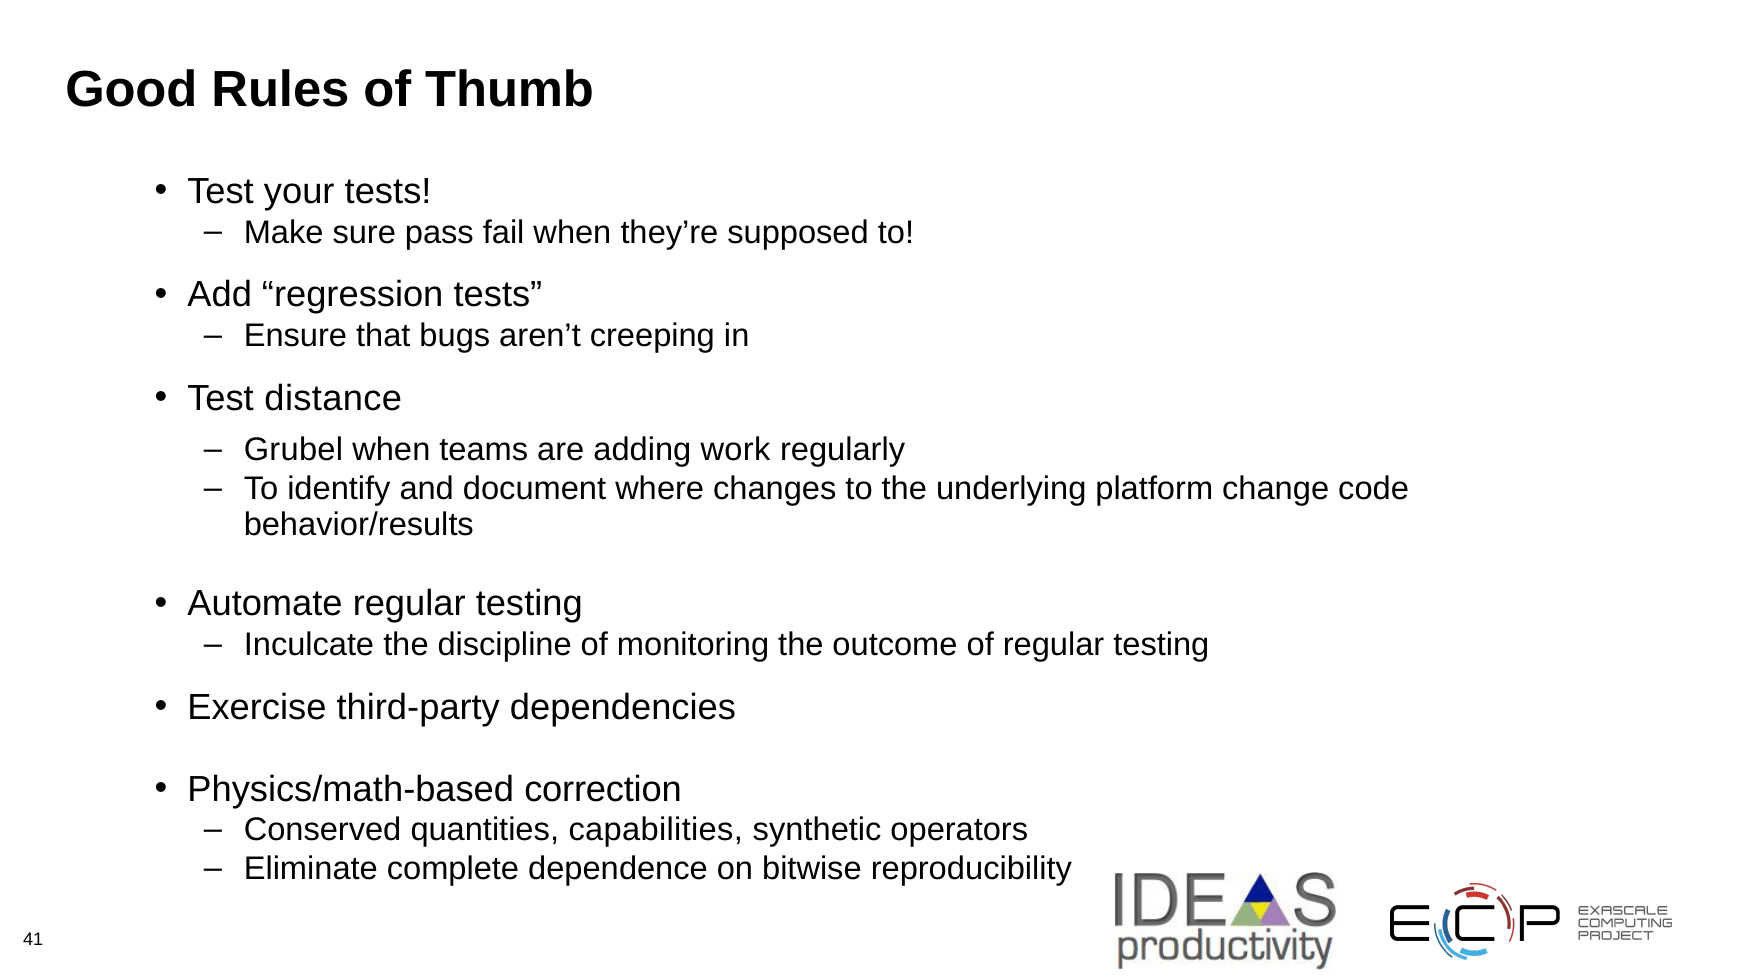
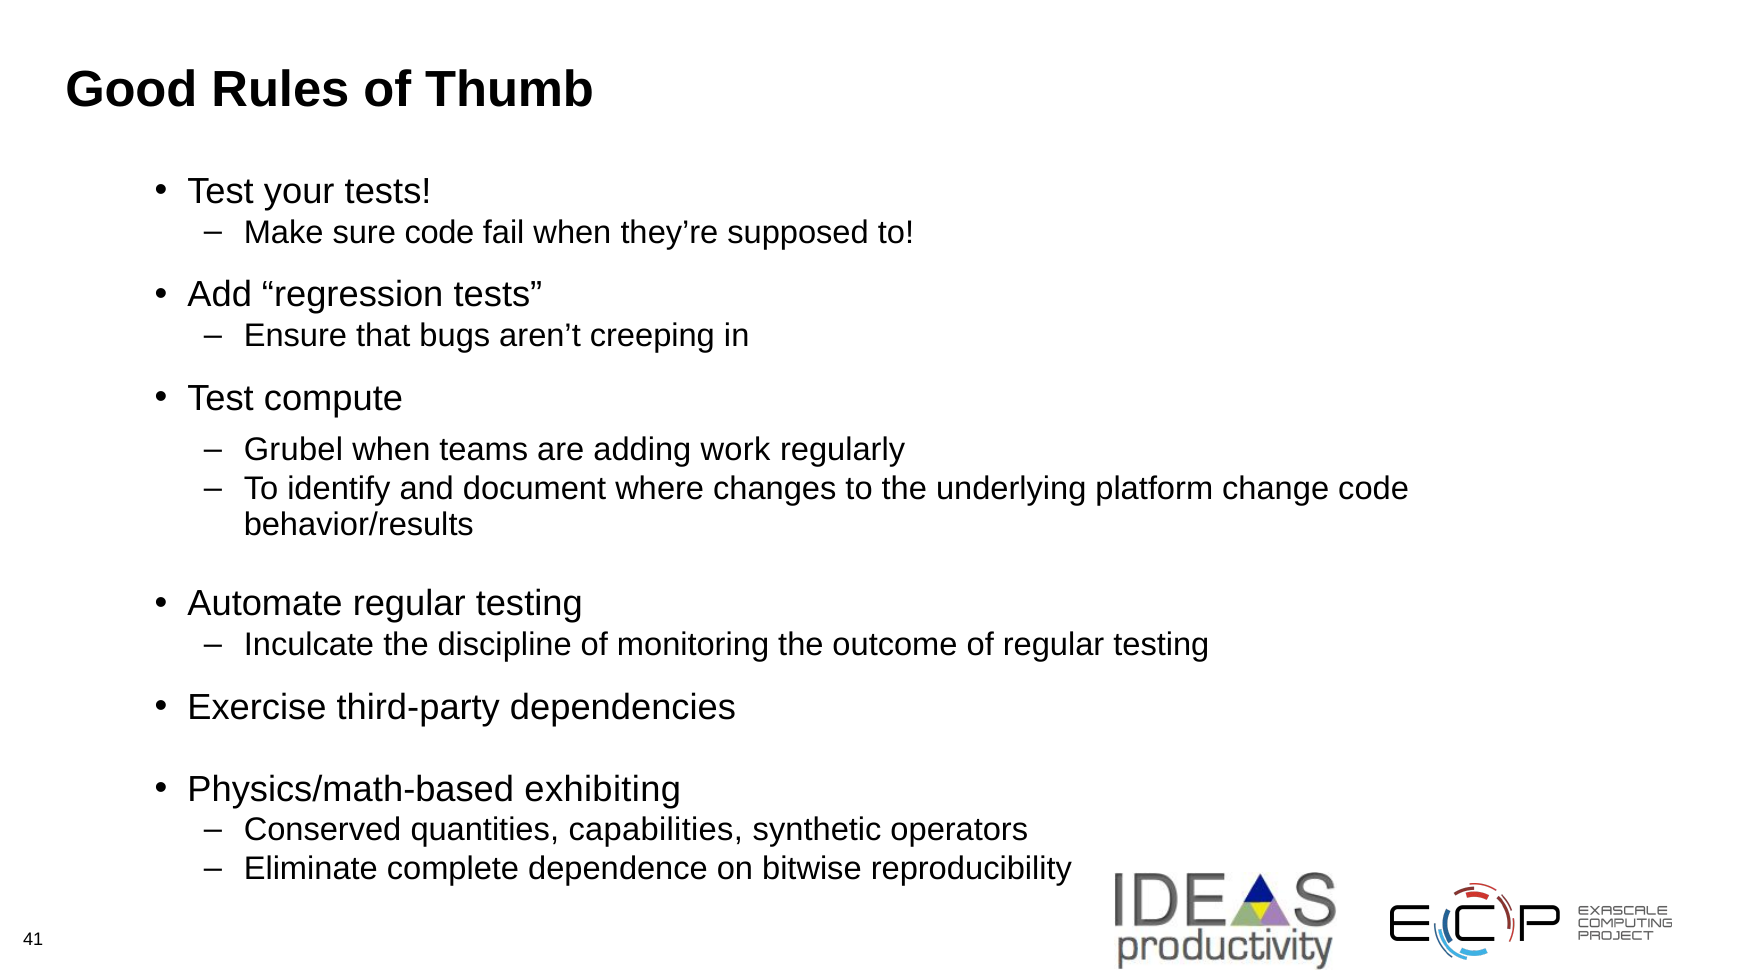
sure pass: pass -> code (440, 232)
distance: distance -> compute (333, 398)
correction: correction -> exhibiting (603, 789)
